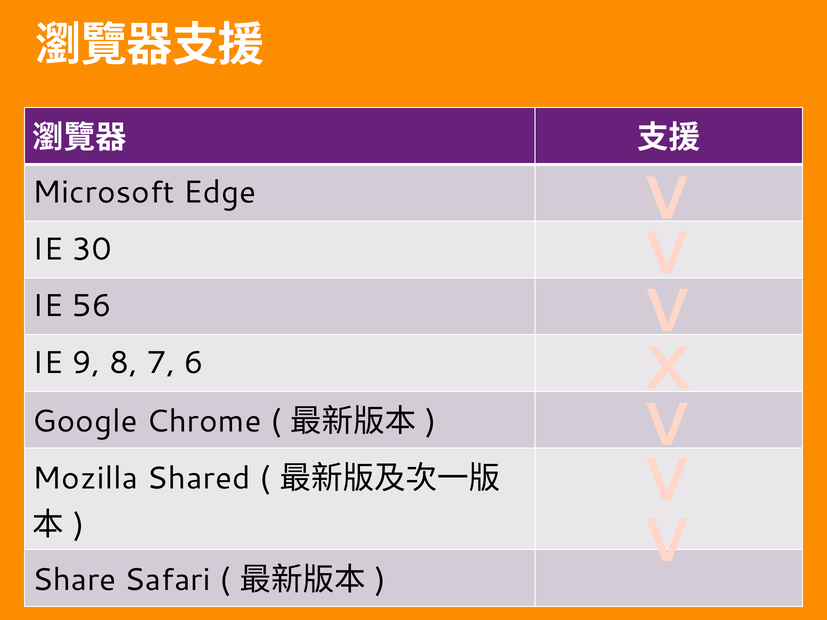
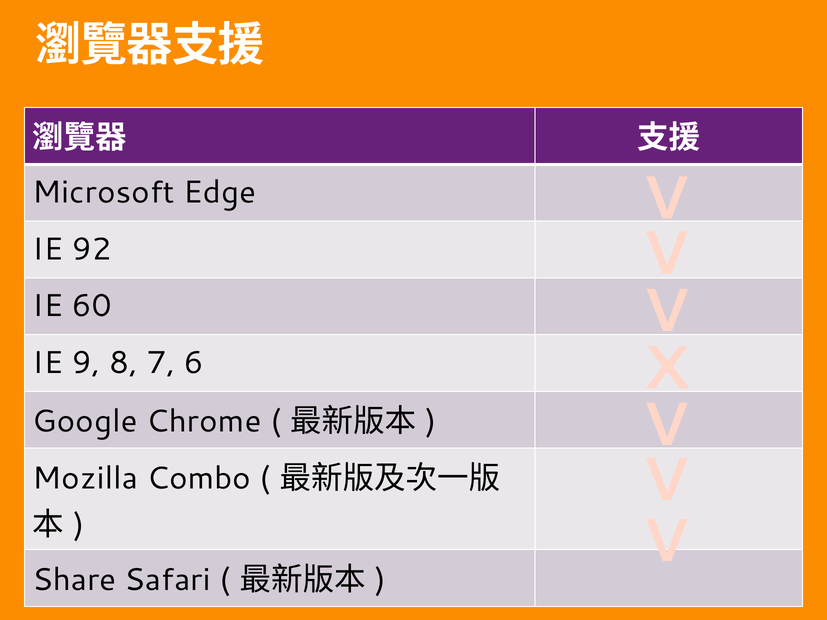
30: 30 -> 92 (92, 249)
56: 56 -> 60 (92, 306)
Shared: Shared -> Combo (199, 478)
